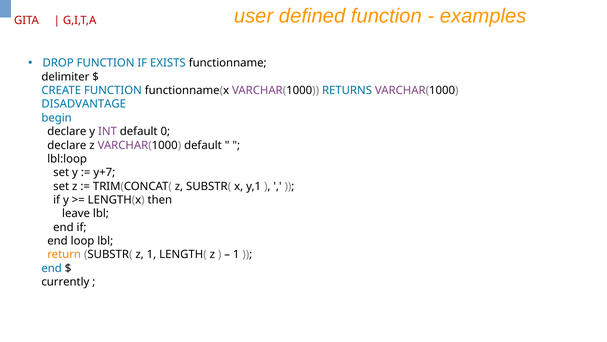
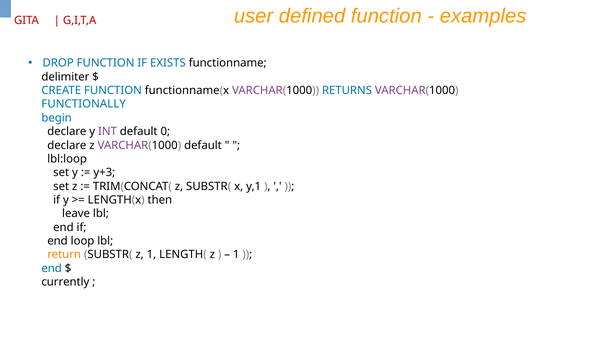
DISADVANTAGE: DISADVANTAGE -> FUNCTIONALLY (84, 104)
y+7: y+7 -> y+3 (104, 172)
